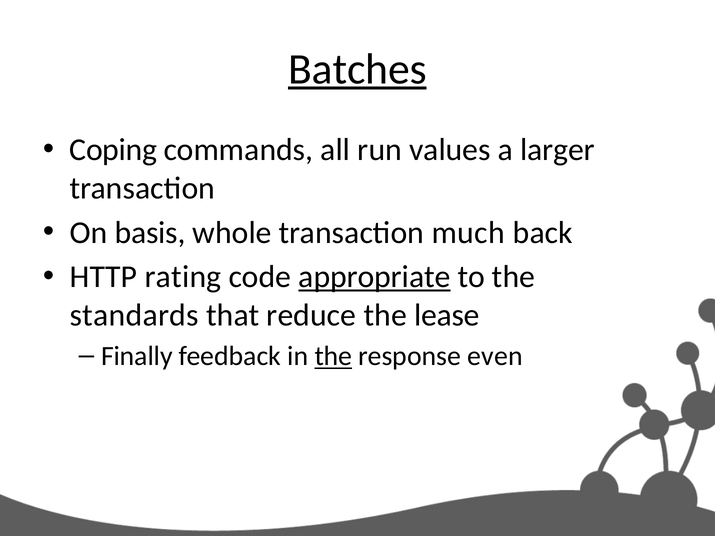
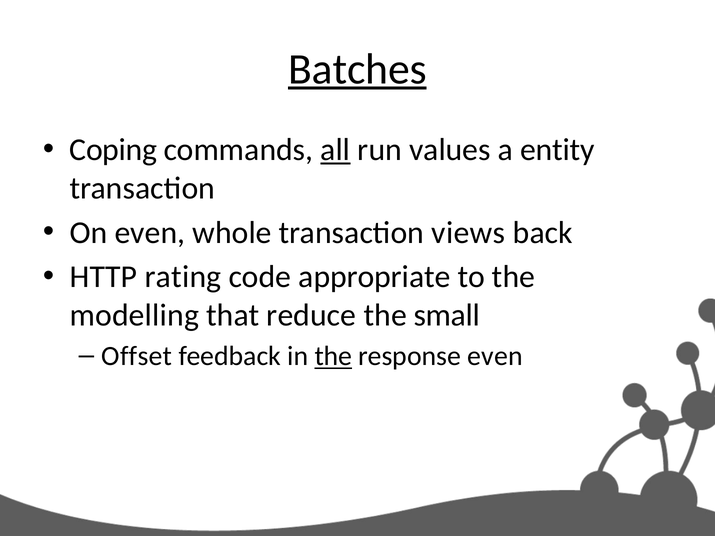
all underline: none -> present (335, 150)
larger: larger -> entity (557, 150)
On basis: basis -> even (150, 233)
much: much -> views (468, 233)
appropriate underline: present -> none (375, 277)
standards: standards -> modelling (134, 315)
lease: lease -> small (447, 315)
Finally: Finally -> Offset (137, 356)
